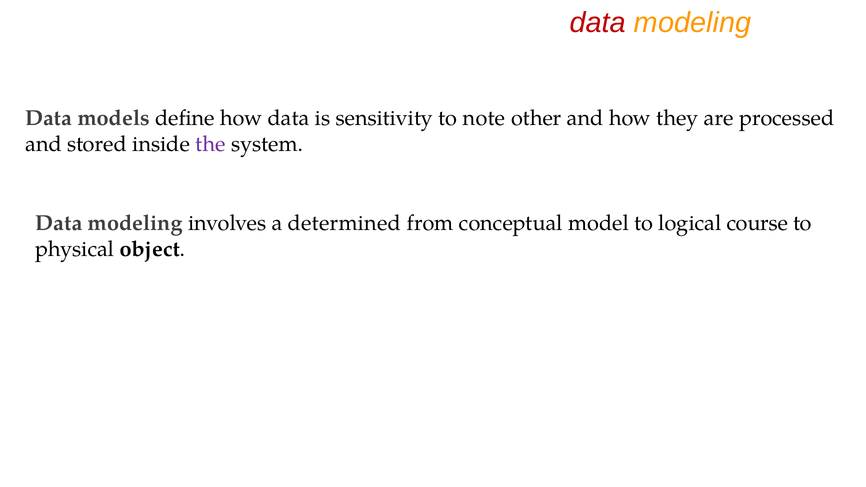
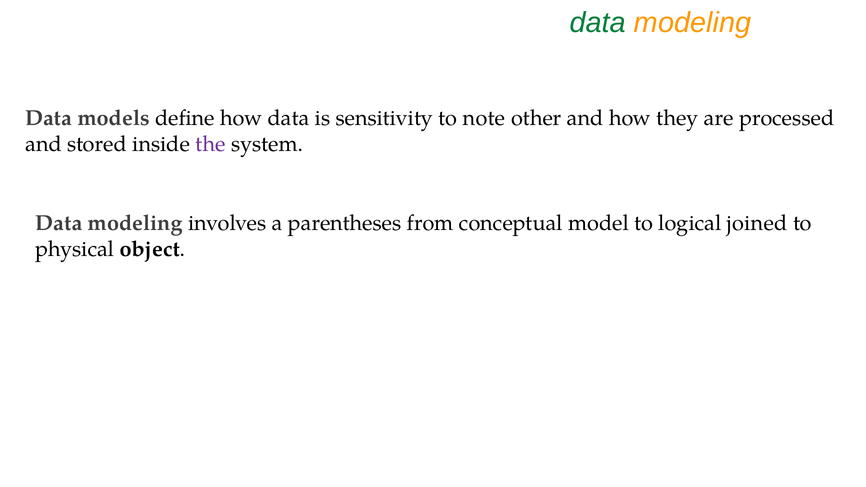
data colour: red -> green (598, 23)
determined: determined -> parentheses (345, 223)
course: course -> joined (757, 223)
